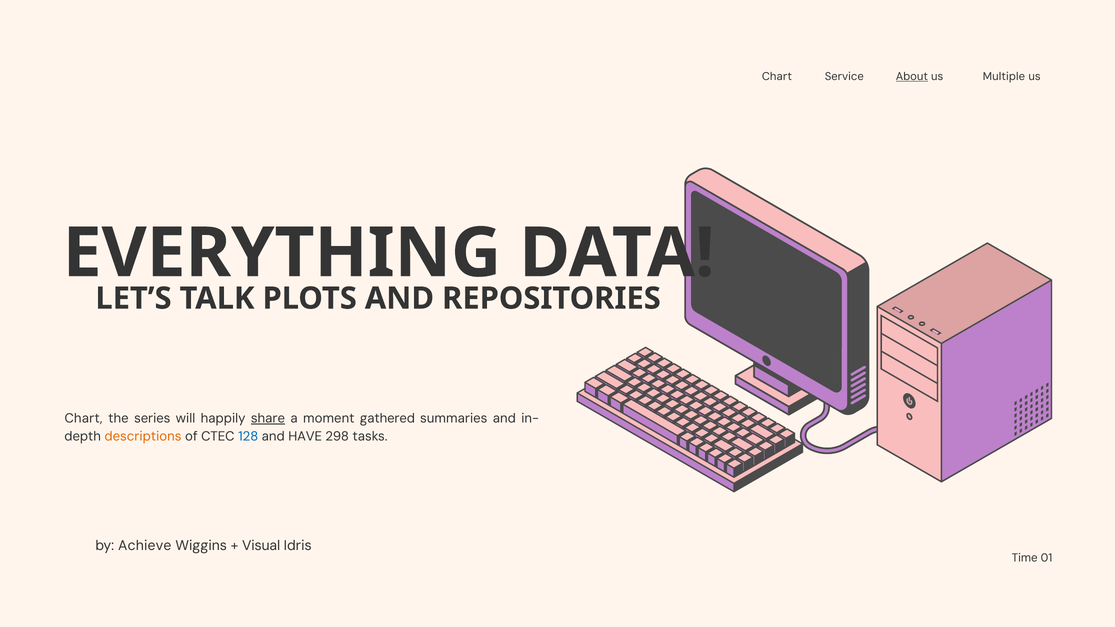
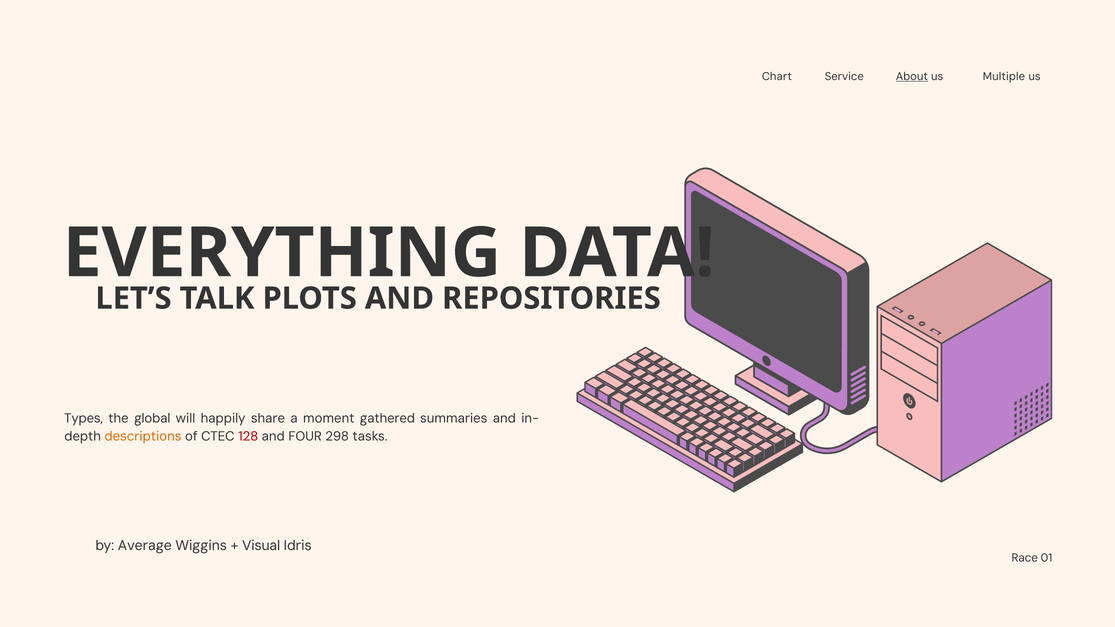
Chart: Chart -> Types (84, 418)
series: series -> global (152, 418)
share underline: present -> none (268, 418)
128 colour: blue -> red (248, 437)
HAVE: HAVE -> FOUR (305, 437)
Achieve: Achieve -> Average (145, 546)
Time: Time -> Race (1025, 558)
